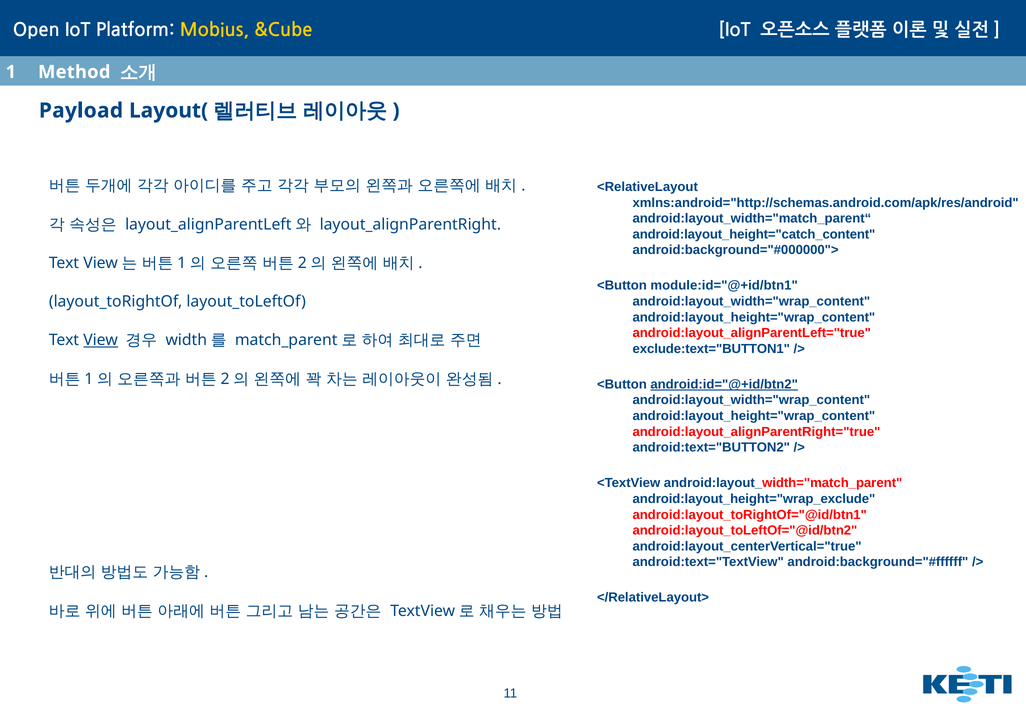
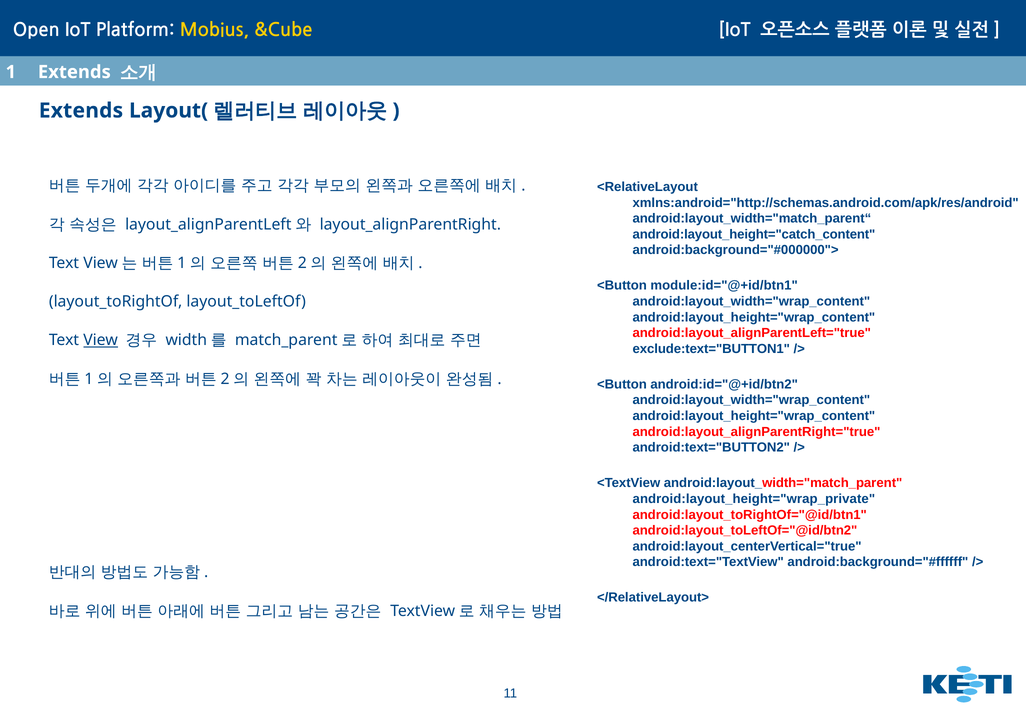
1 Method: Method -> Extends (74, 72)
Payload: Payload -> Extends (81, 111)
android:id="@+id/btn2 underline: present -> none (724, 385)
android:layout_height="wrap_exclude: android:layout_height="wrap_exclude -> android:layout_height="wrap_private (754, 499)
